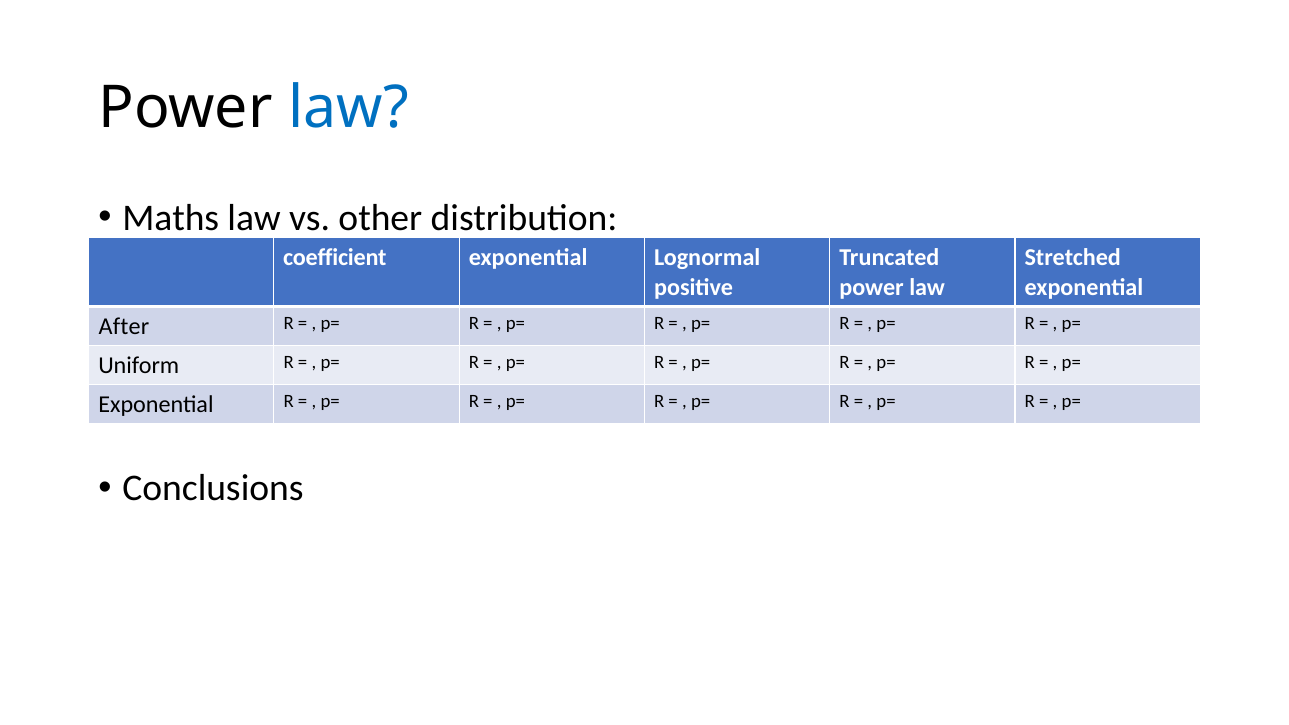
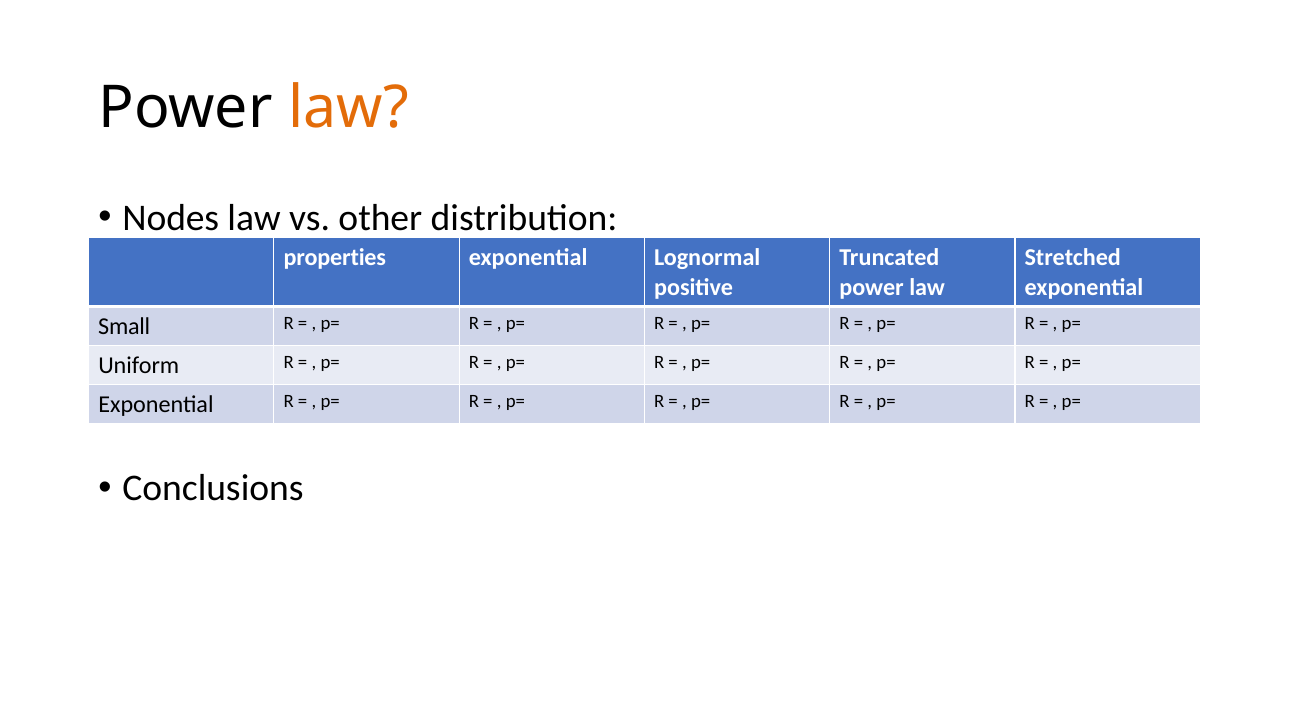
law colour: blue -> orange (349, 108)
Maths: Maths -> Nodes (171, 218)
coefficient: coefficient -> properties (335, 258)
After: After -> Small (124, 326)
